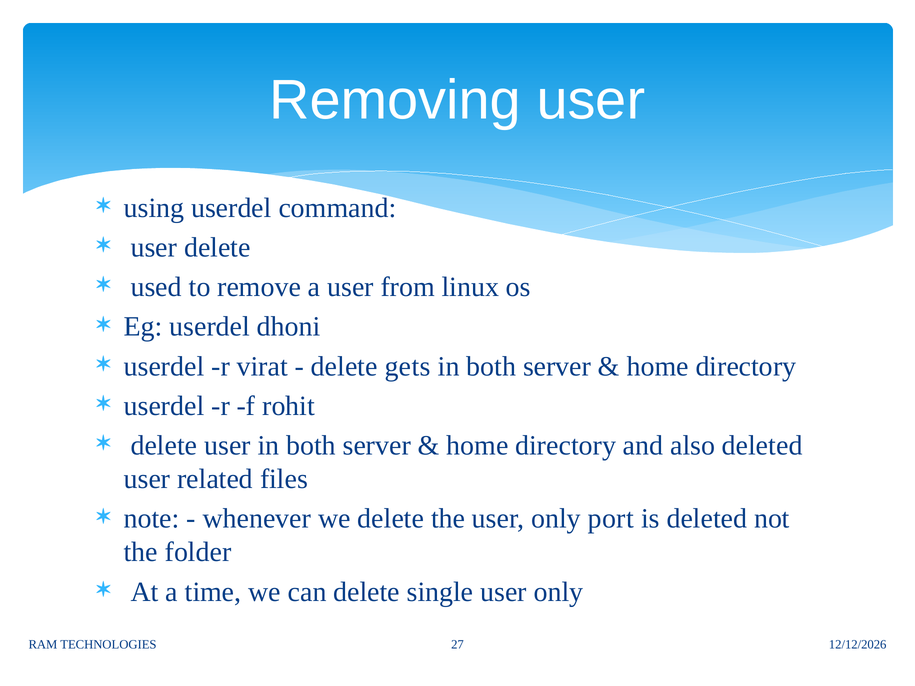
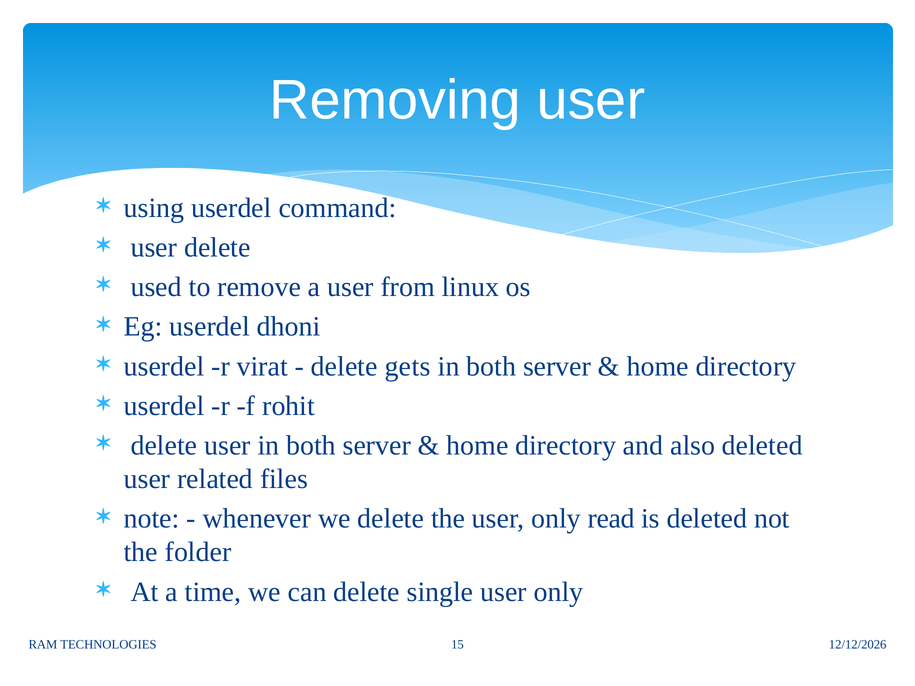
port: port -> read (611, 519)
27: 27 -> 15 (457, 645)
